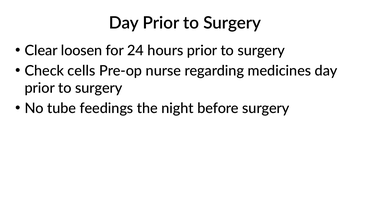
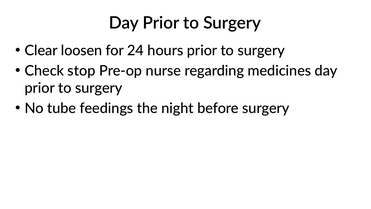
cells: cells -> stop (81, 71)
